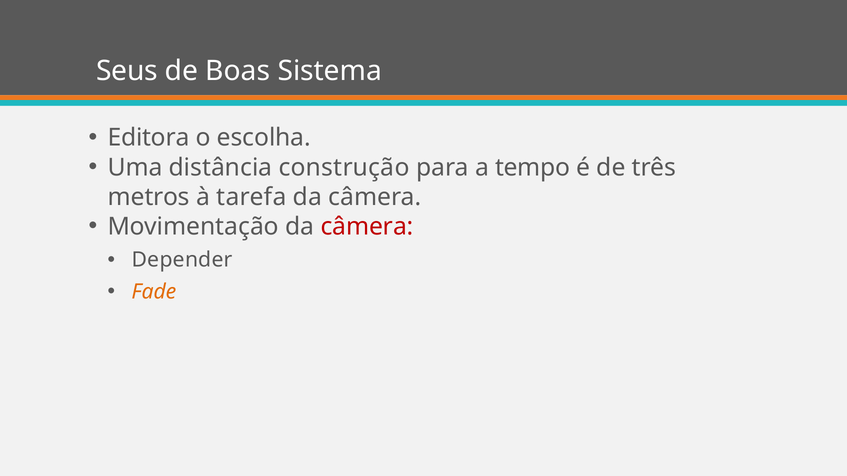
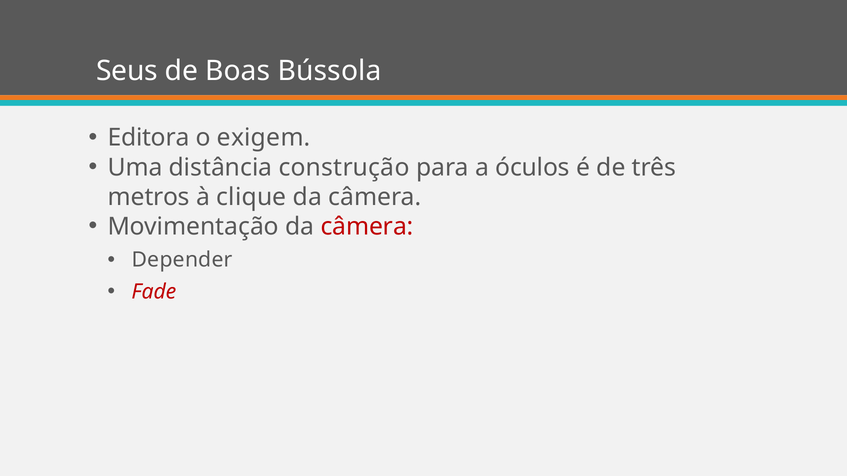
Sistema: Sistema -> Bússola (330, 71)
escolha: escolha -> exigem (264, 138)
tempo: tempo -> óculos (533, 168)
tarefa: tarefa -> clique (251, 197)
Fade colour: orange -> red (154, 292)
